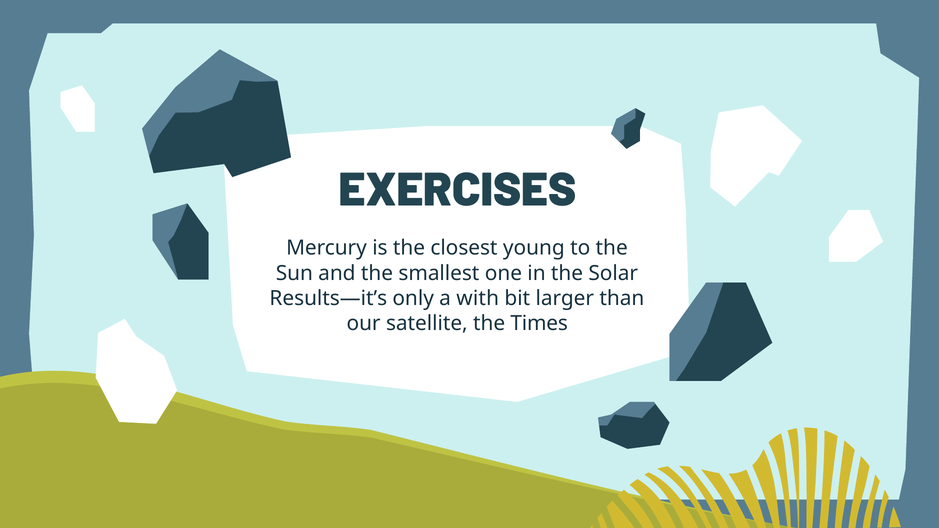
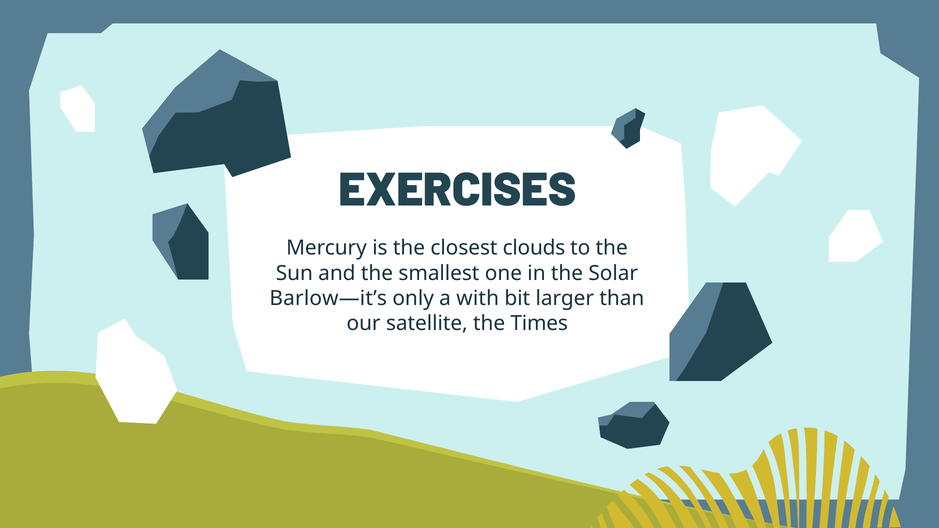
young: young -> clouds (534, 248)
Results—it’s: Results—it’s -> Barlow—it’s (328, 298)
